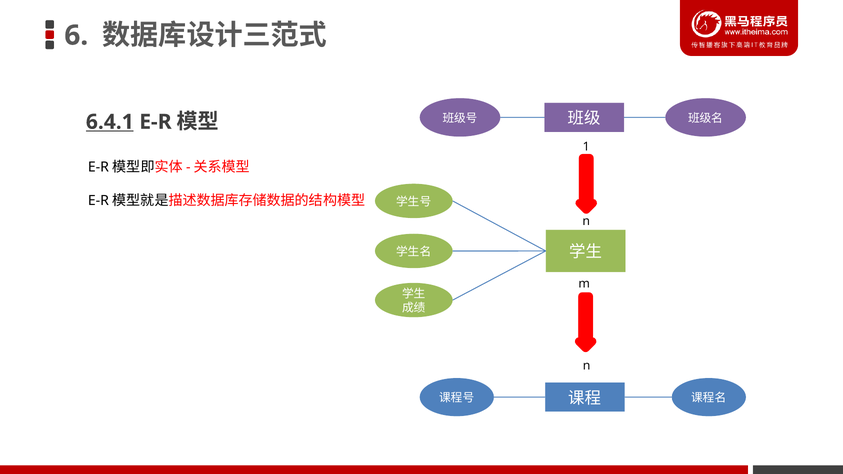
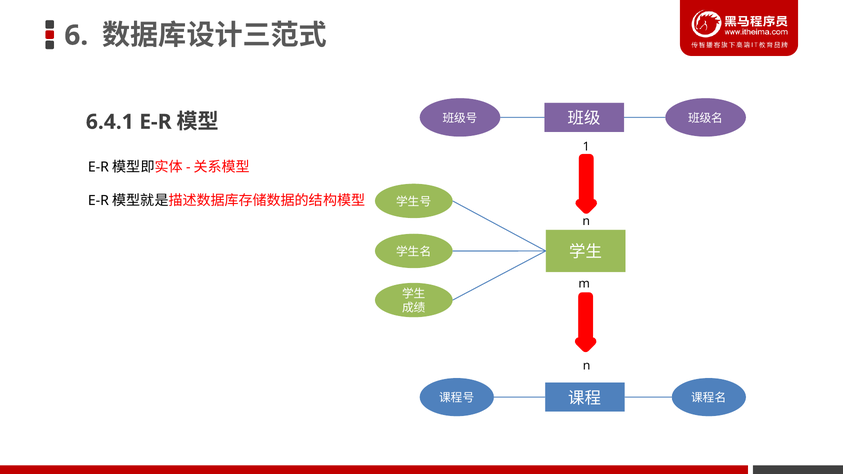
6.4.1 underline: present -> none (110, 122)
